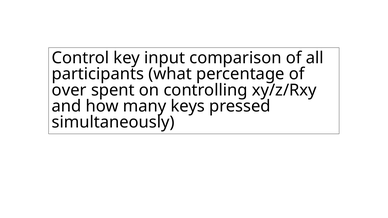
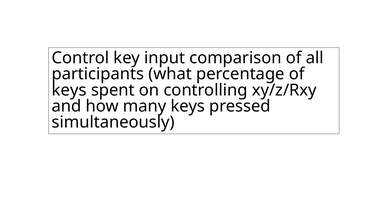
over: over -> keys (69, 90)
